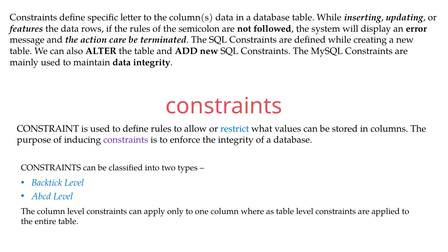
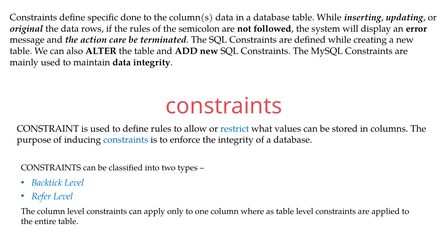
letter: letter -> done (131, 17)
features: features -> original (26, 29)
constraints colour: purple -> blue (126, 140)
Abcd: Abcd -> Refer (41, 196)
